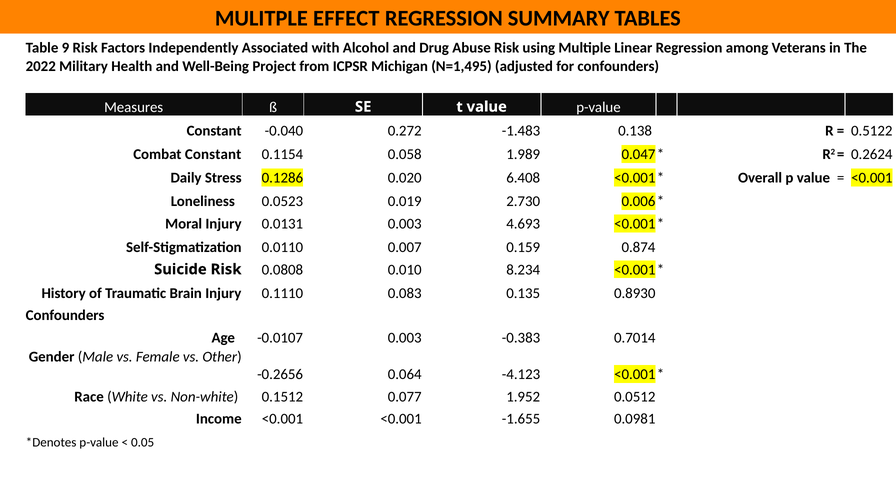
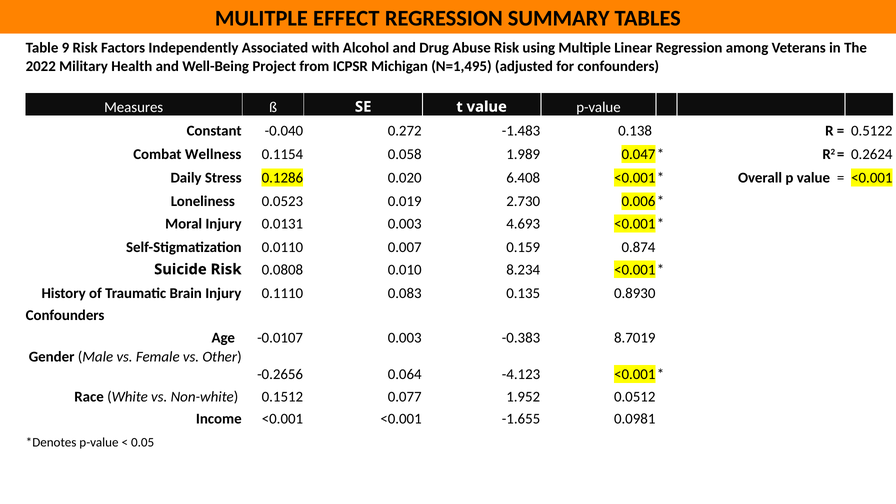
Combat Constant: Constant -> Wellness (213, 154)
0.7014: 0.7014 -> 8.7019 (635, 338)
